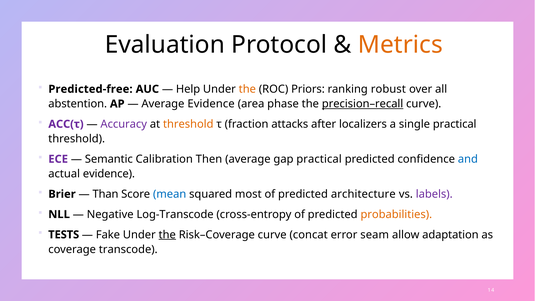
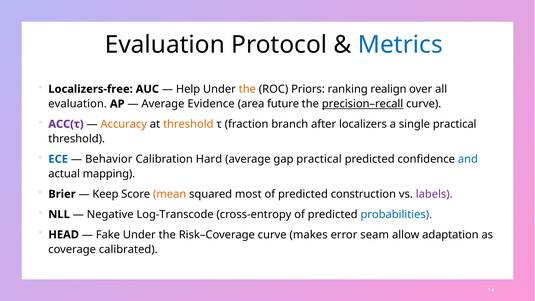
Metrics colour: orange -> blue (400, 45)
Predicted-free: Predicted-free -> Localizers-free (91, 89)
robust: robust -> realign (388, 89)
abstention: abstention -> evaluation (78, 104)
phase: phase -> future (283, 104)
Accuracy colour: purple -> orange (124, 124)
attacks: attacks -> branch (290, 124)
ECE colour: purple -> blue (58, 159)
Semantic: Semantic -> Behavior (109, 159)
Then: Then -> Hard (209, 159)
actual evidence: evidence -> mapping (109, 174)
Than: Than -> Keep (105, 194)
mean colour: blue -> orange (170, 194)
architecture: architecture -> construction (363, 194)
probabilities colour: orange -> blue (396, 214)
TESTS: TESTS -> HEAD (64, 235)
the underline: present -> none (167, 235)
concat: concat -> makes (309, 235)
transcode: transcode -> calibrated (128, 249)
